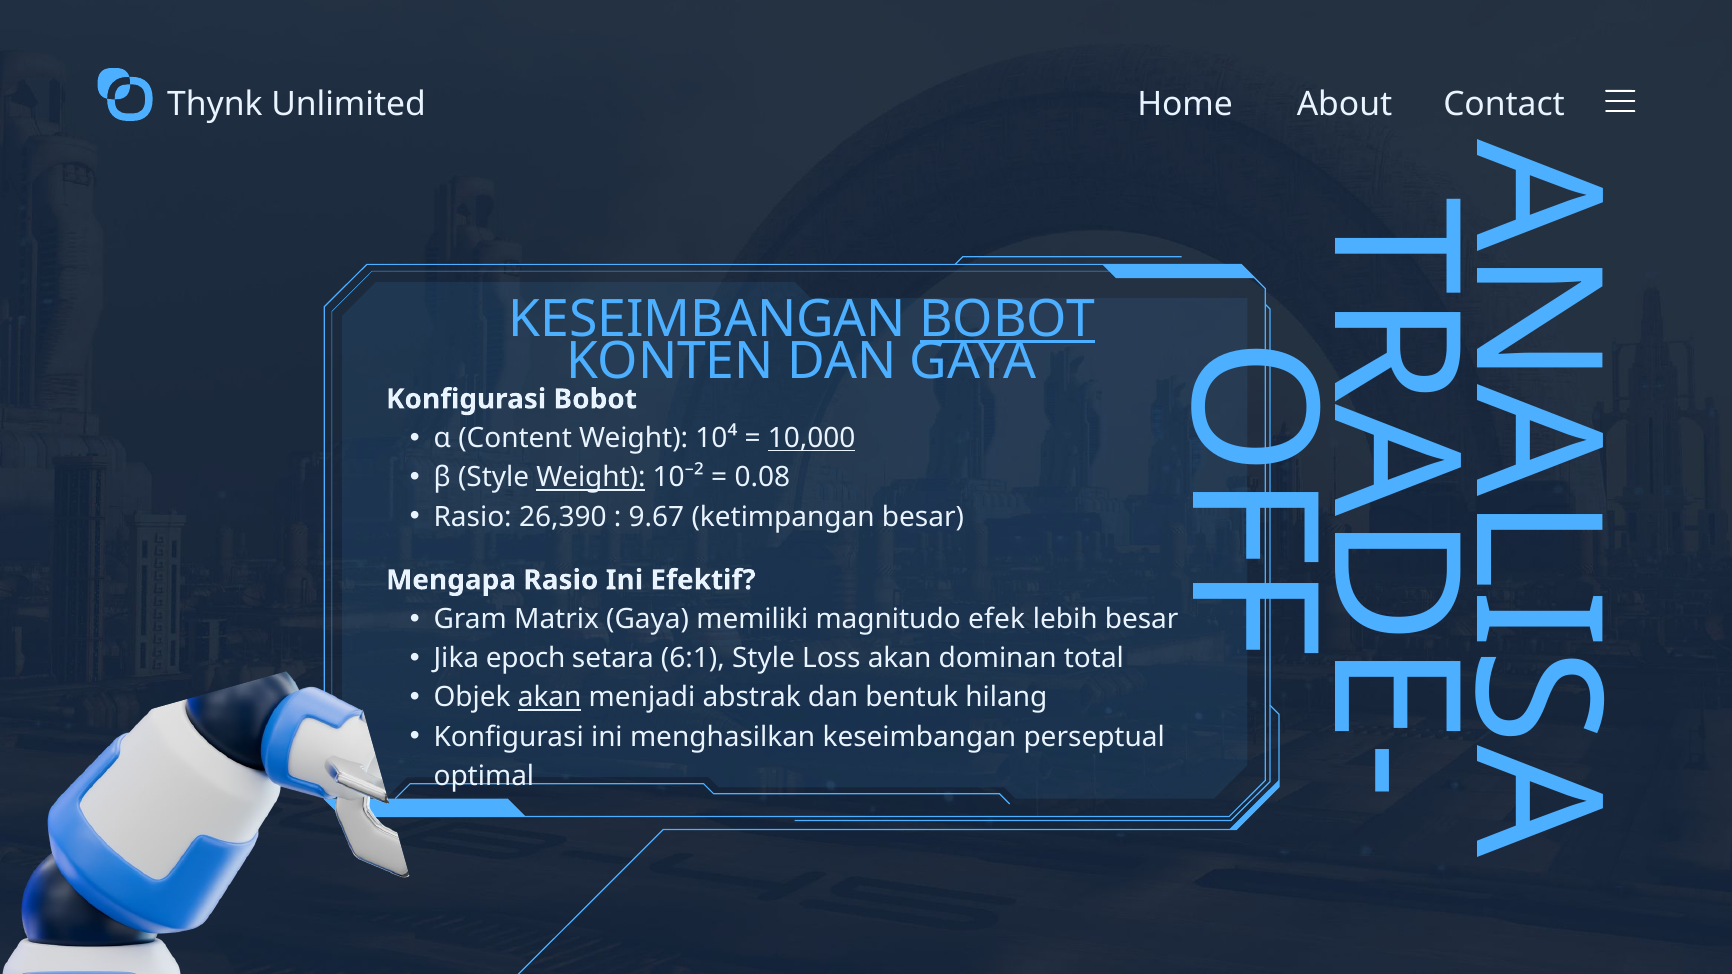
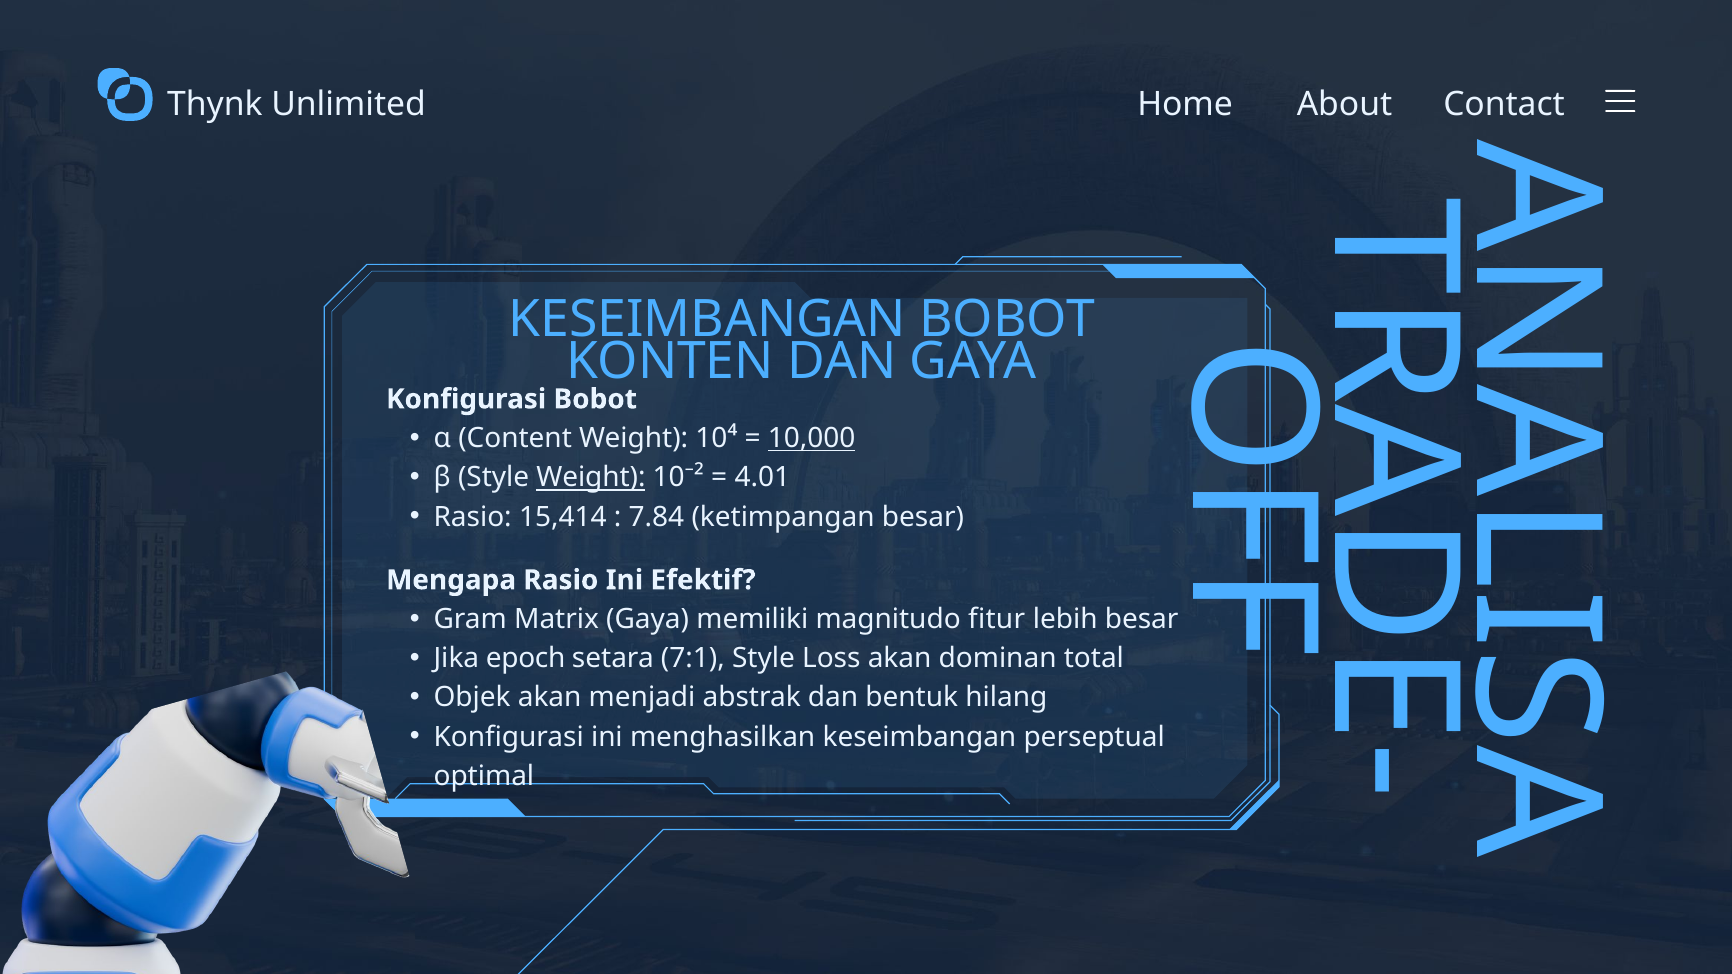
BOBOT underline: present -> none (1007, 320)
0.08: 0.08 -> 4.01 (762, 478)
26,390: 26,390 -> 15,414 (563, 517)
9.67: 9.67 -> 7.84 (656, 517)
efek: efek -> fitur (997, 619)
6:1: 6:1 -> 7:1 (693, 659)
akan underline: present -> none (550, 698)
